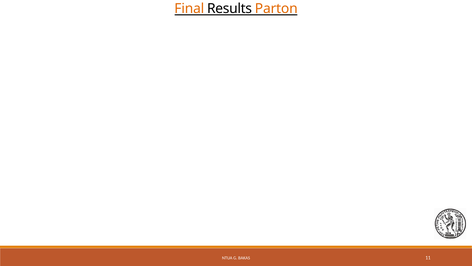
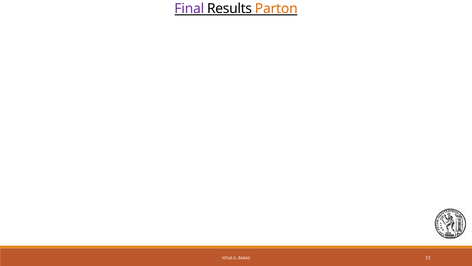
Final colour: orange -> purple (189, 8)
